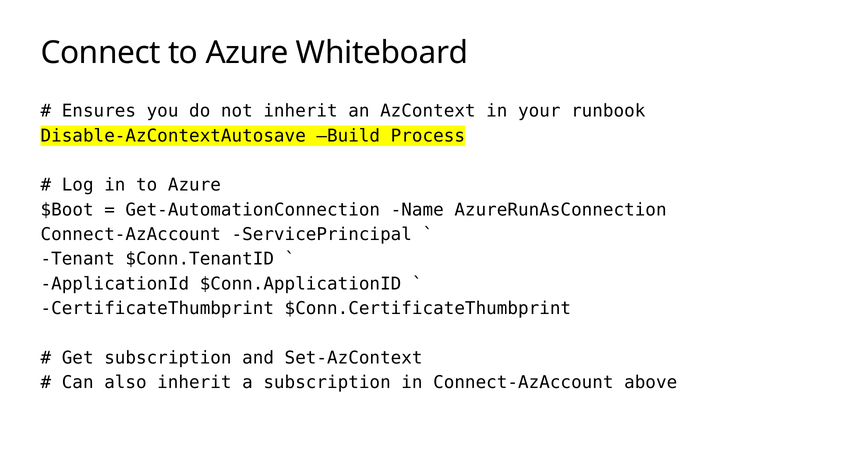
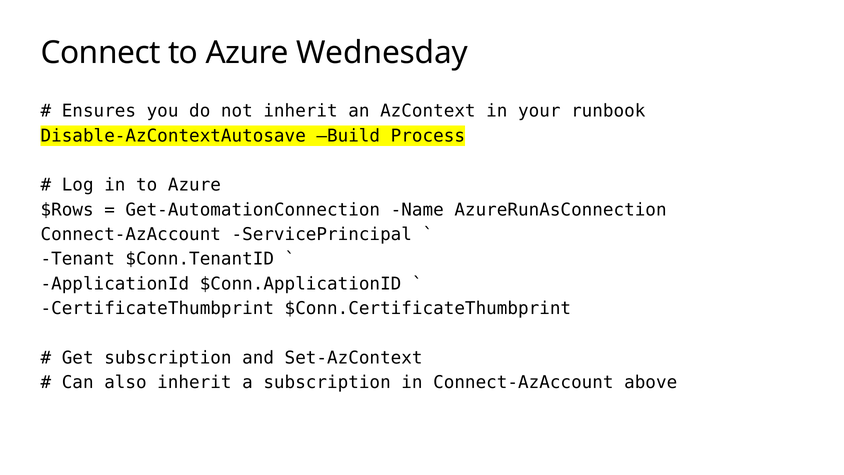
Whiteboard: Whiteboard -> Wednesday (382, 53)
$Boot: $Boot -> $Rows (67, 210)
